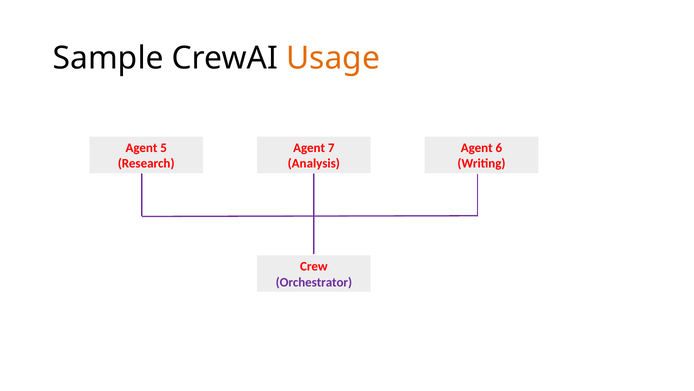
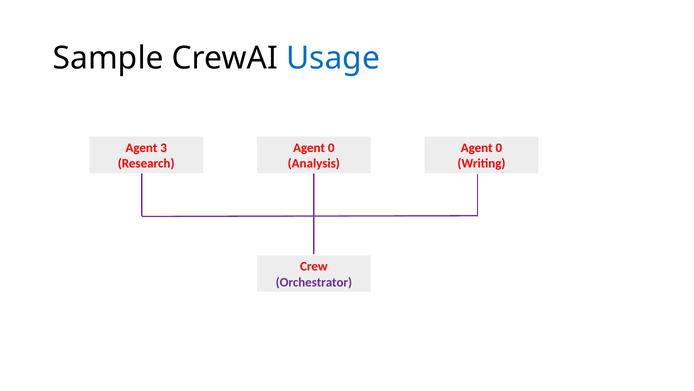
Usage colour: orange -> blue (333, 58)
5: 5 -> 3 (164, 148)
7: 7 -> 0 (331, 148)
6: 6 -> 0 (499, 148)
